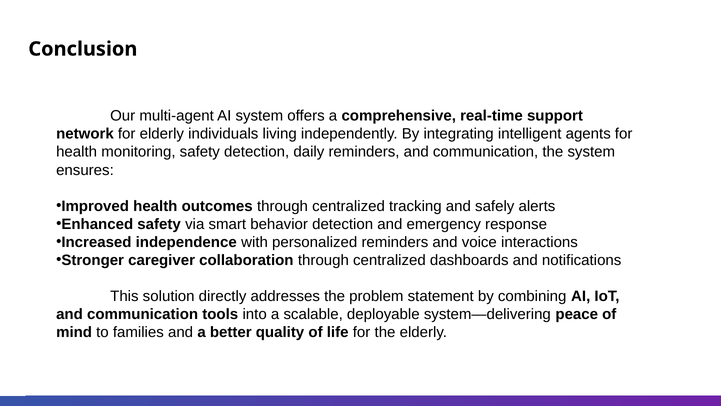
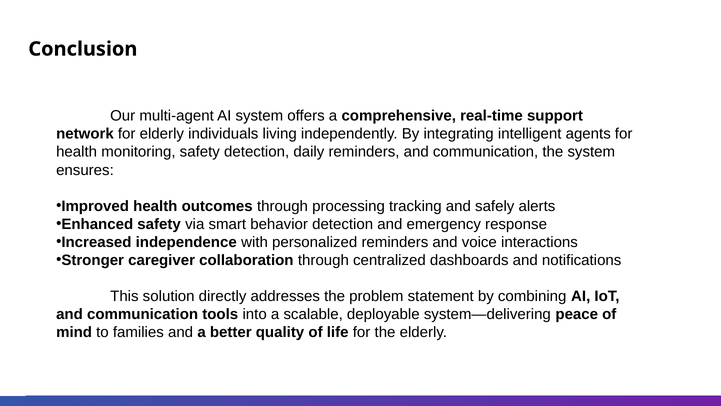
outcomes through centralized: centralized -> processing (349, 206)
